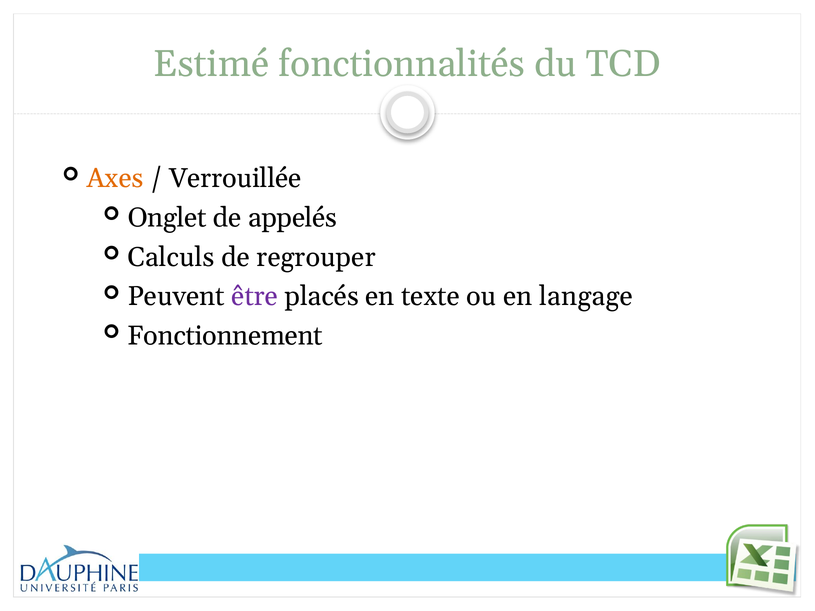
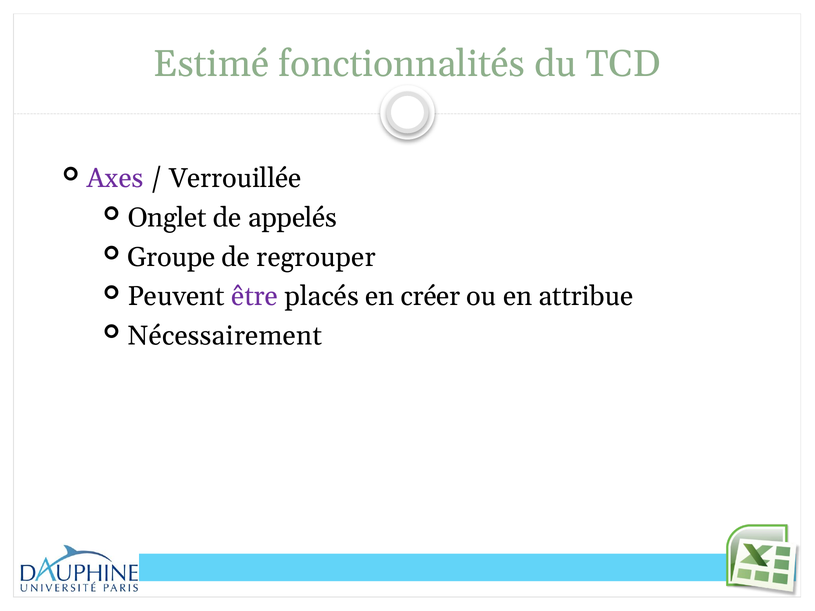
Axes colour: orange -> purple (115, 178)
Calculs: Calculs -> Groupe (171, 257)
texte: texte -> créer (431, 297)
langage: langage -> attribue (586, 297)
Fonctionnement: Fonctionnement -> Nécessairement (225, 336)
